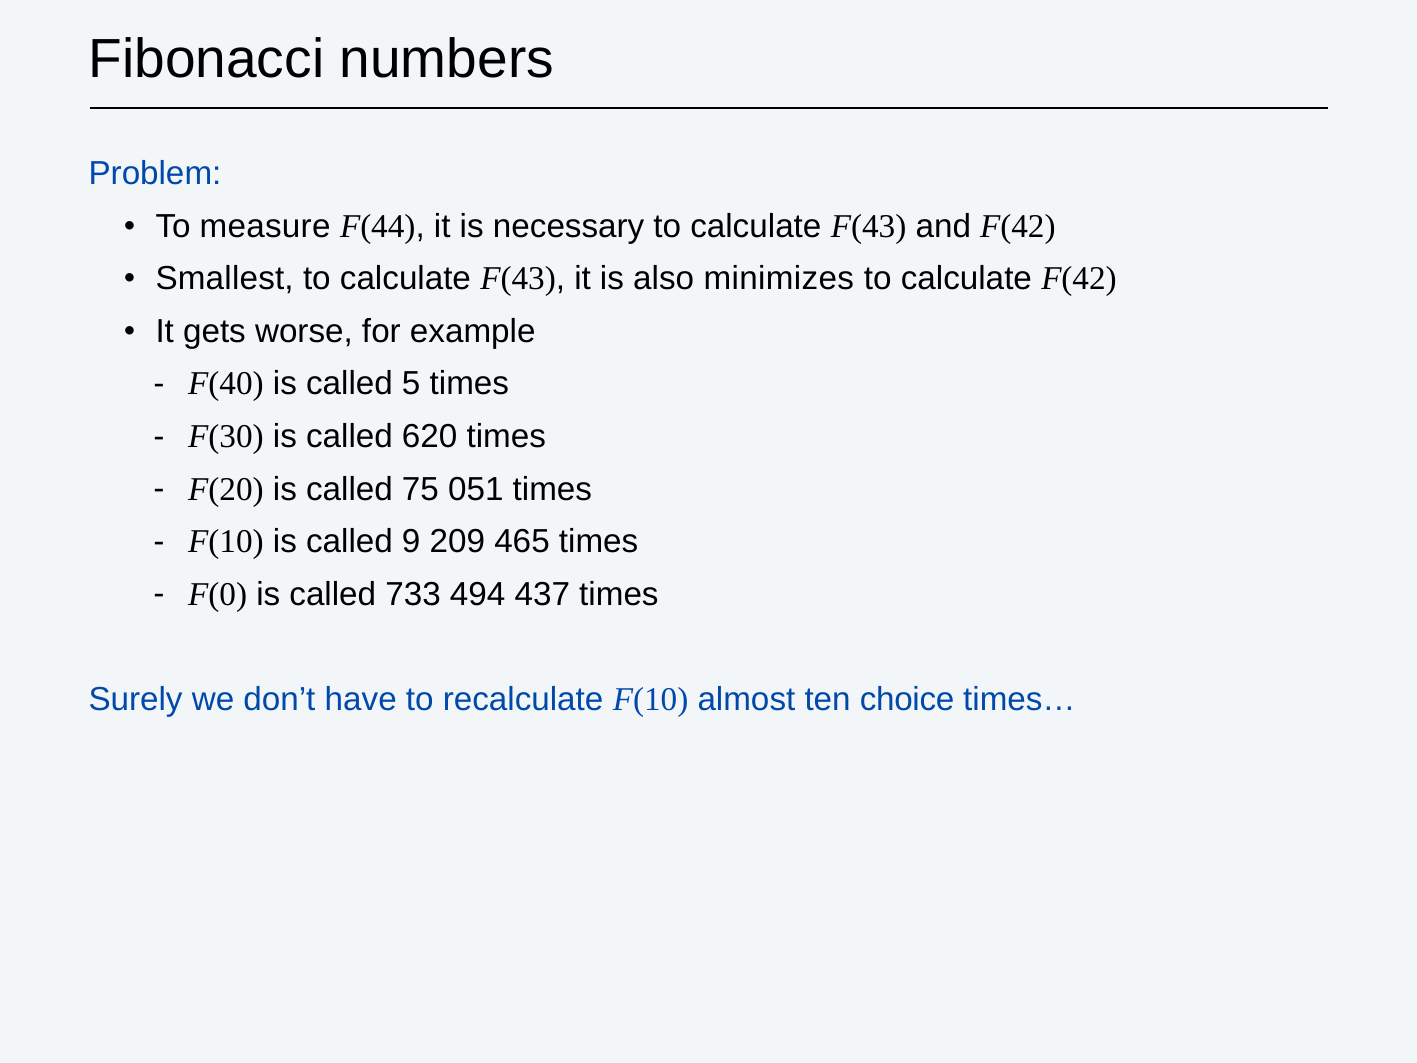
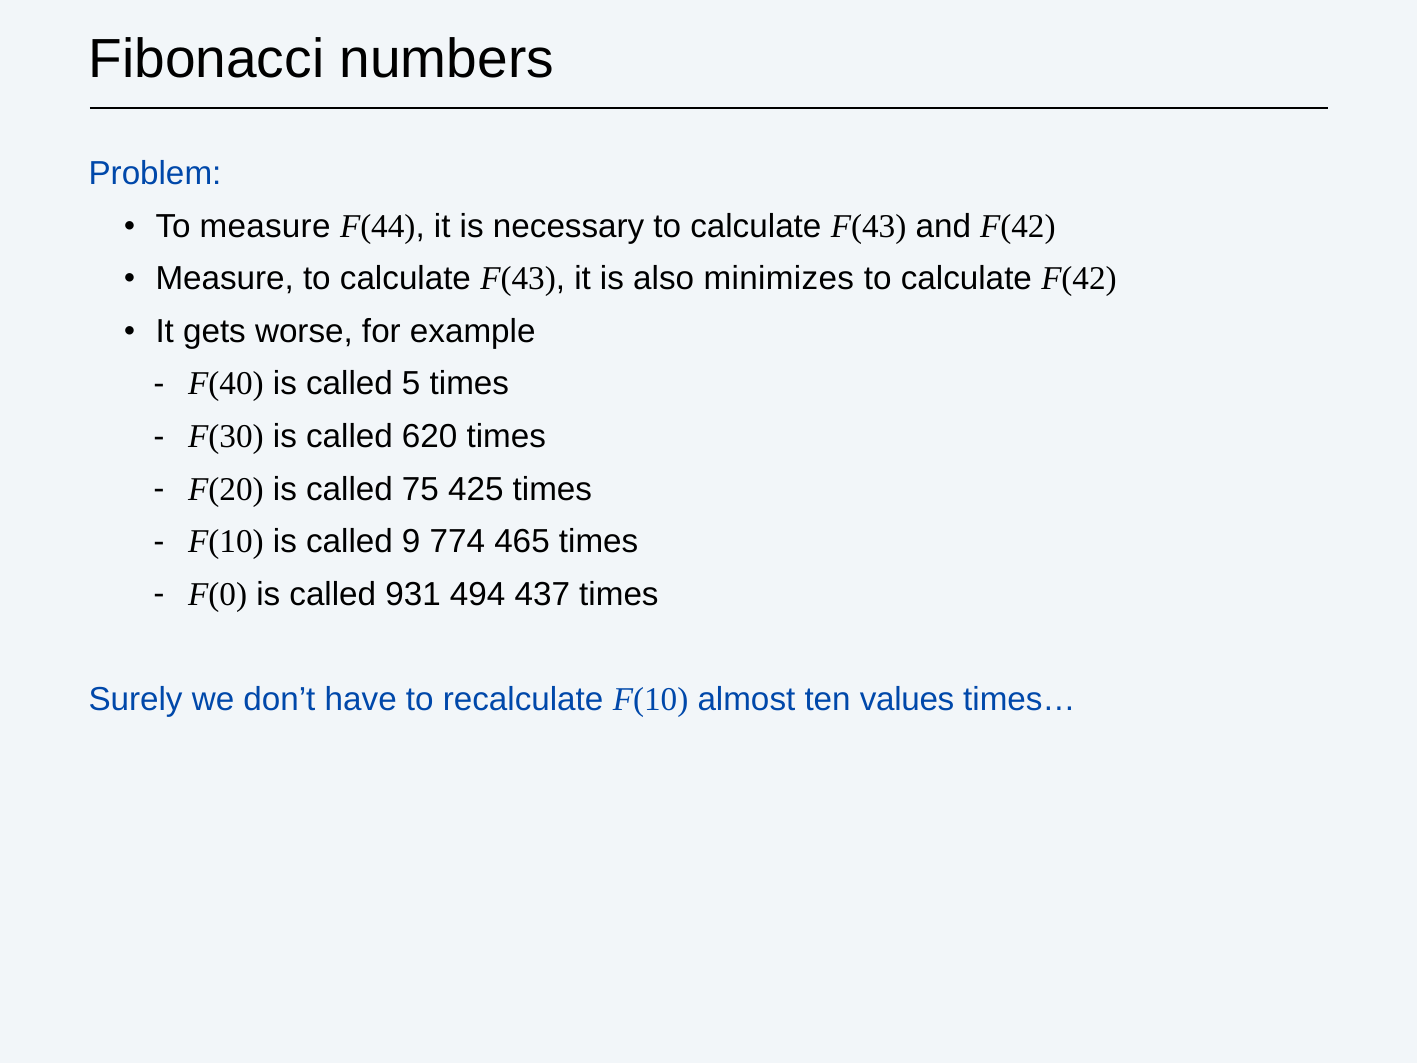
Smallest: Smallest -> Measure (225, 279)
051: 051 -> 425 (476, 489)
209: 209 -> 774 (457, 542)
733: 733 -> 931 (413, 594)
choice: choice -> values (907, 699)
